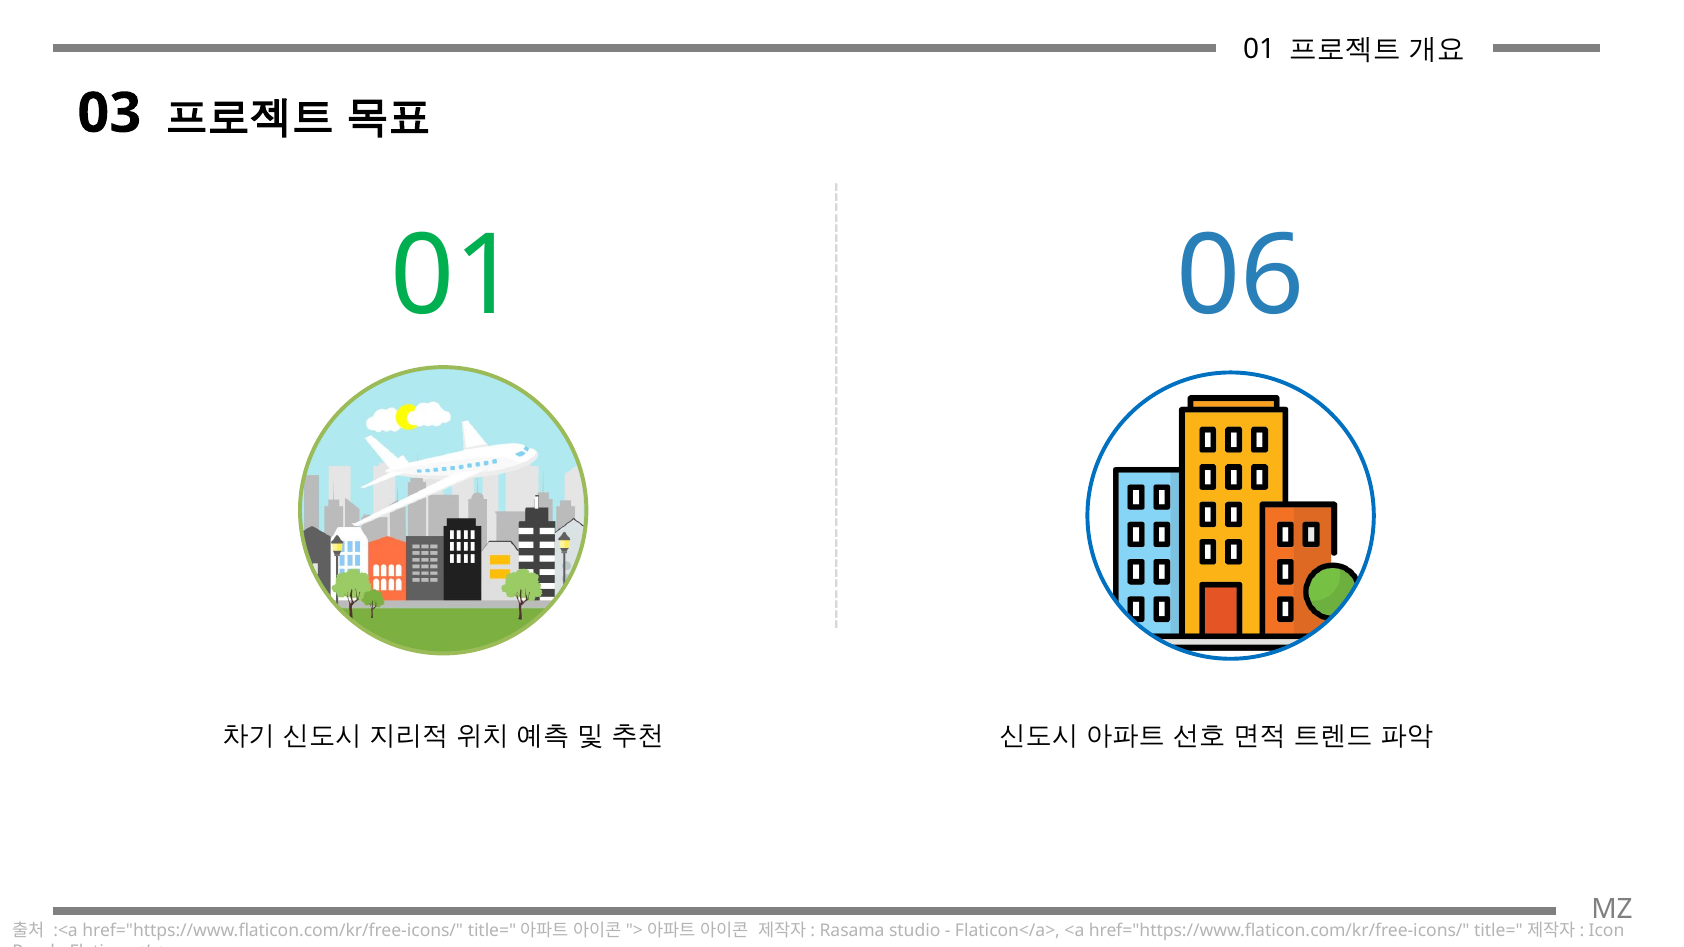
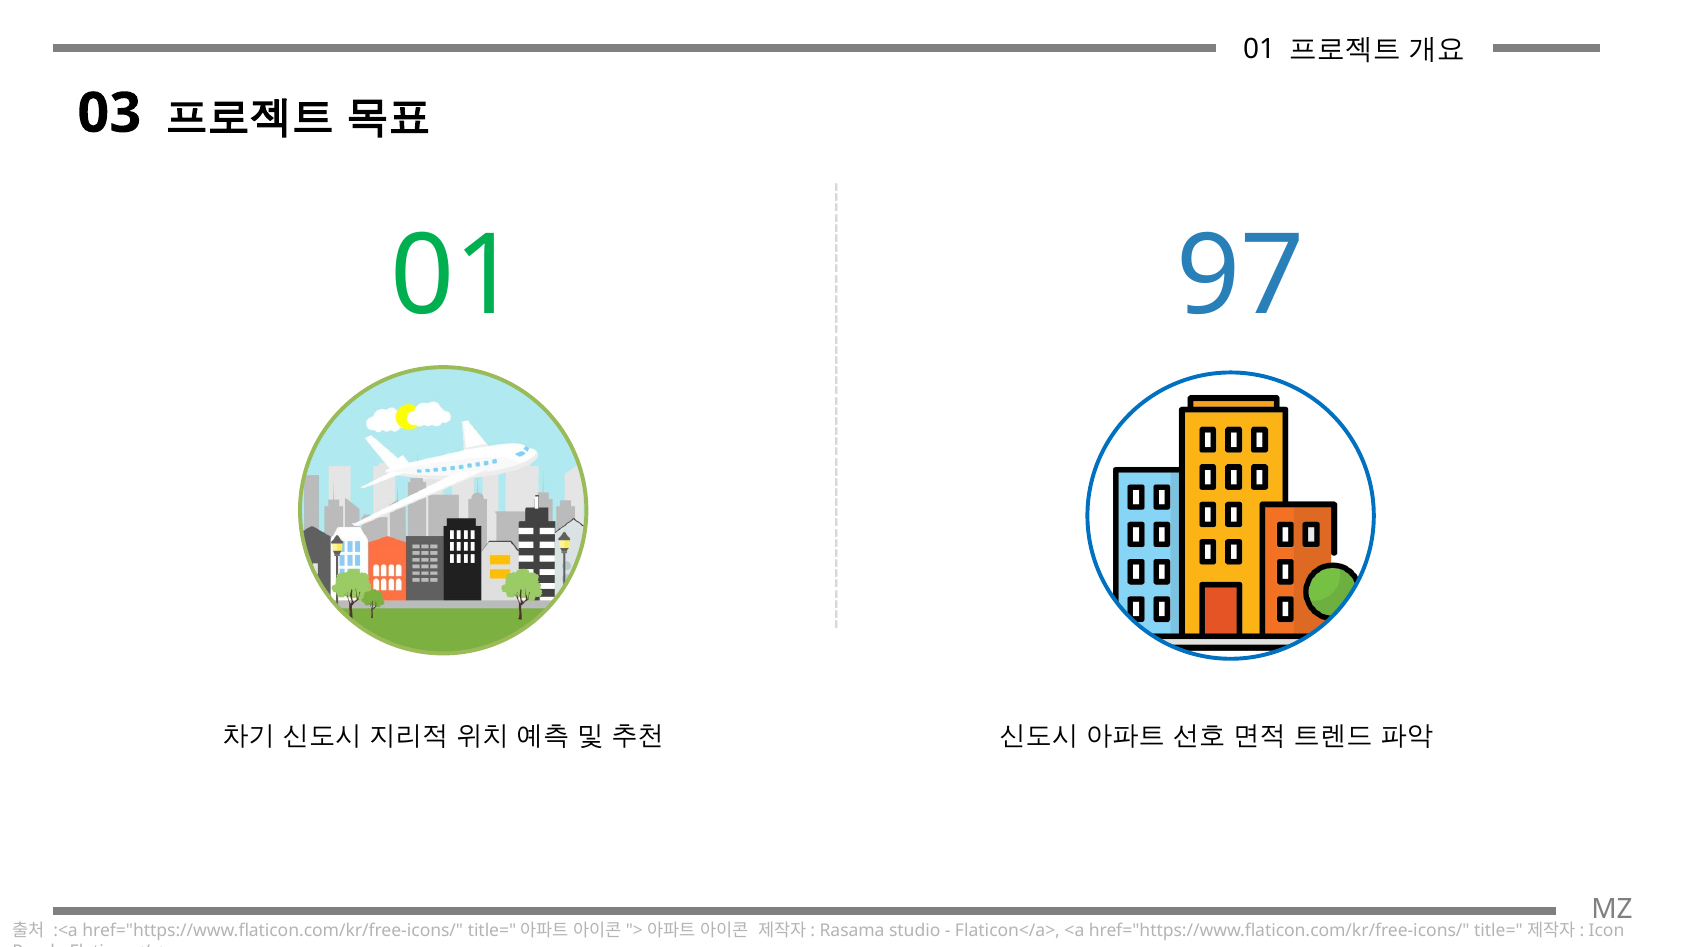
06: 06 -> 97 (1241, 277)
